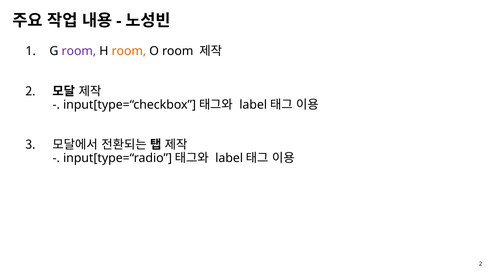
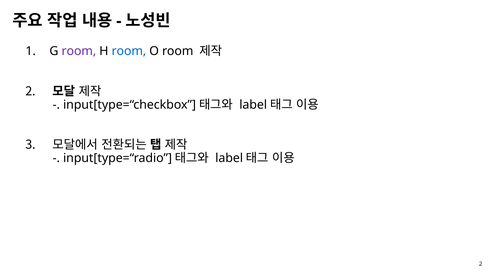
room colour: orange -> blue (129, 51)
